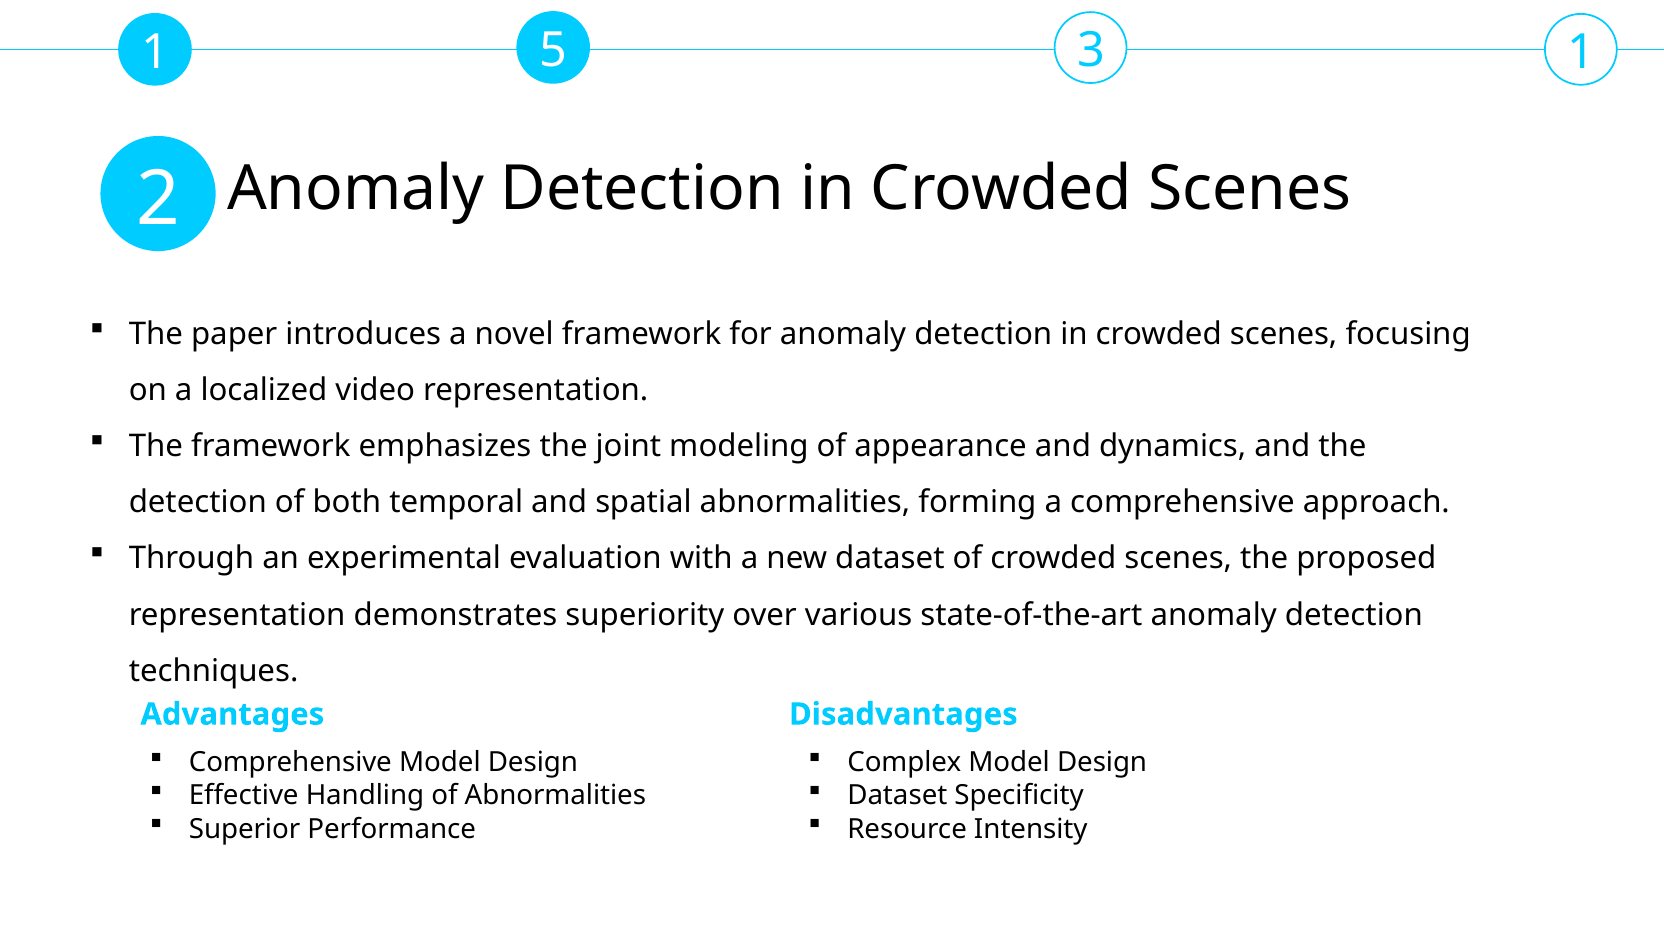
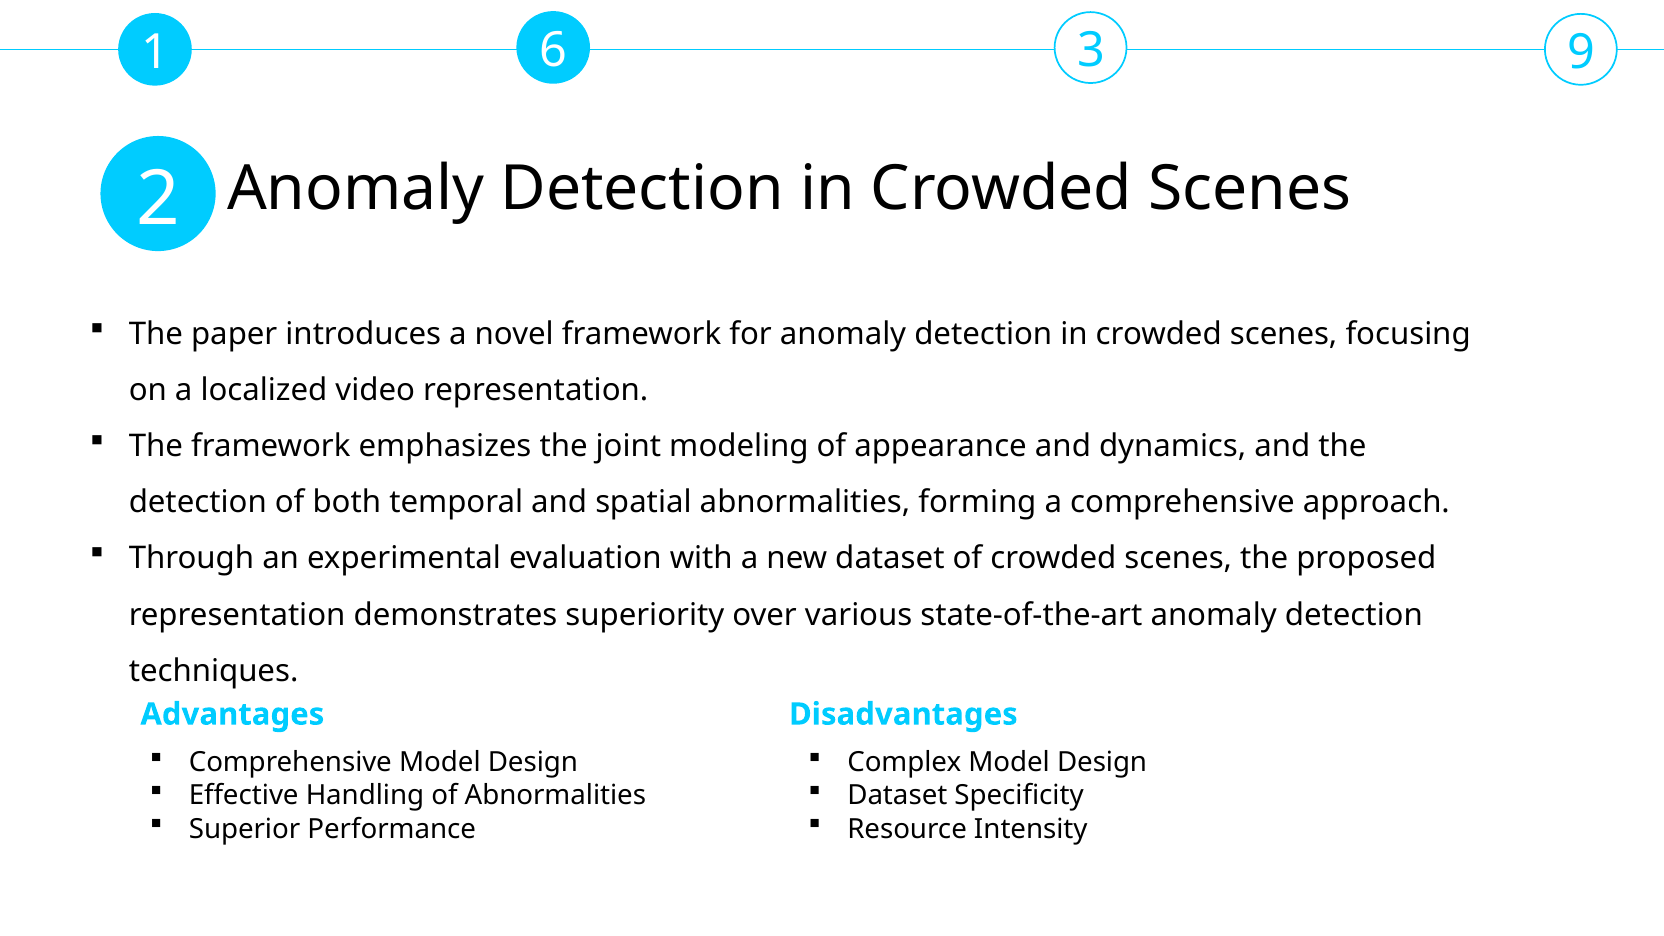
5: 5 -> 6 (554, 51)
3 1: 1 -> 9 (1582, 53)
